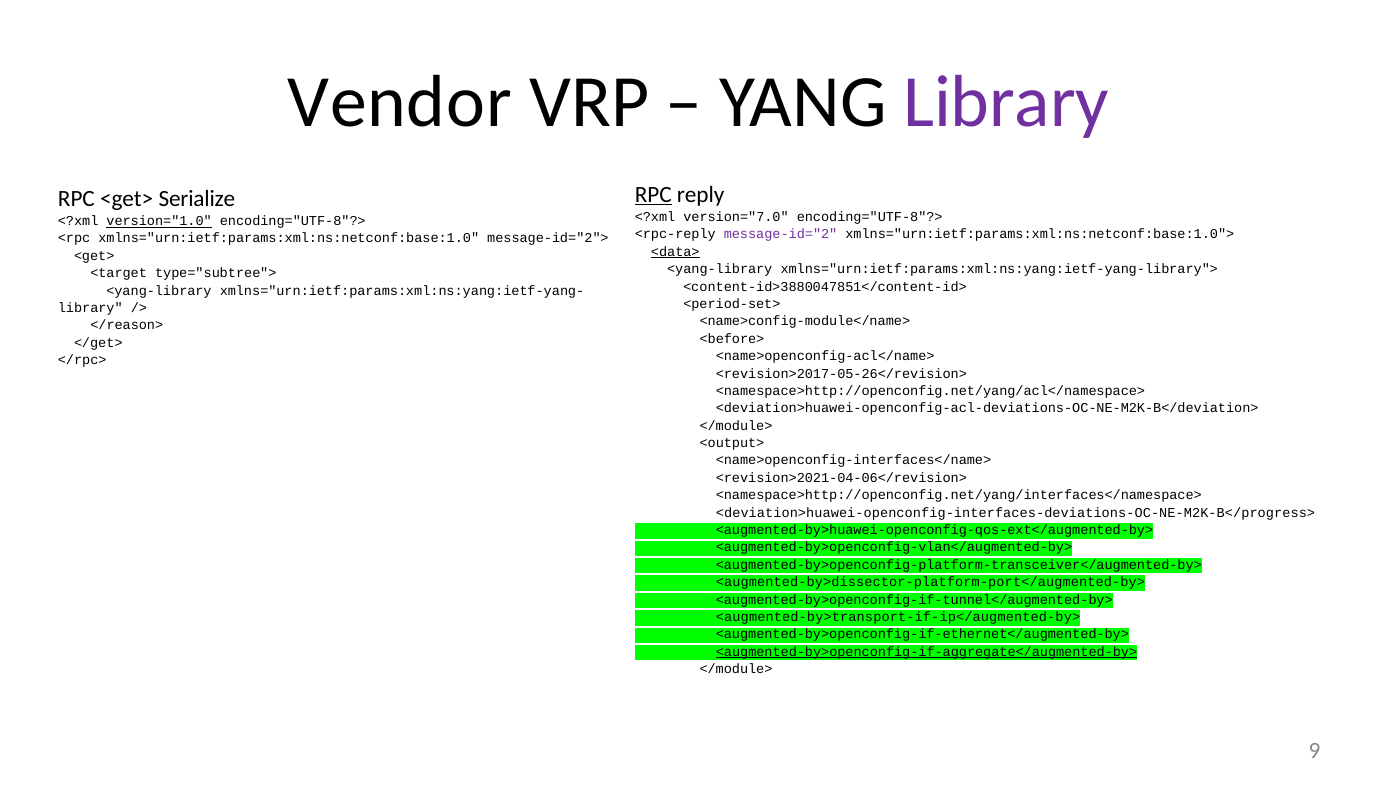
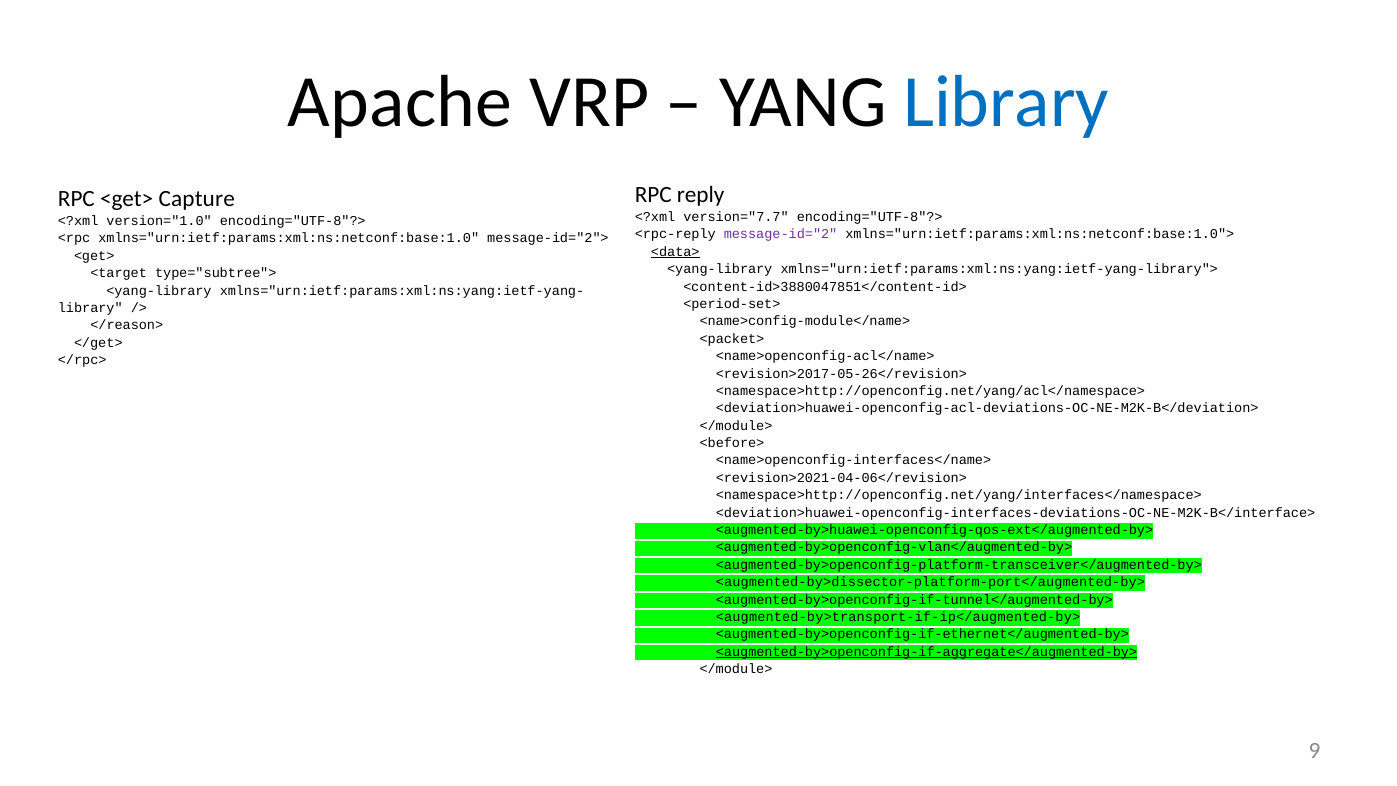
Vendor: Vendor -> Apache (400, 102)
Library colour: purple -> blue (1006, 102)
RPC underline: present -> none (653, 195)
Serialize: Serialize -> Capture (197, 199)
version="7.0: version="7.0 -> version="7.7 (736, 217)
version="1.0 underline: present -> none (159, 221)
<before>: <before> -> <packet> (732, 339)
<output>: <output> -> <before> (732, 443)
<deviation>huawei-openconfig-interfaces-deviations-OC-NE-M2K-B</progress>: <deviation>huawei-openconfig-interfaces-deviations-OC-NE-M2K-B</progress> -> <deviation>huawei-openconfig-interfaces-deviations-OC-NE-M2K-B</interface> (1016, 513)
